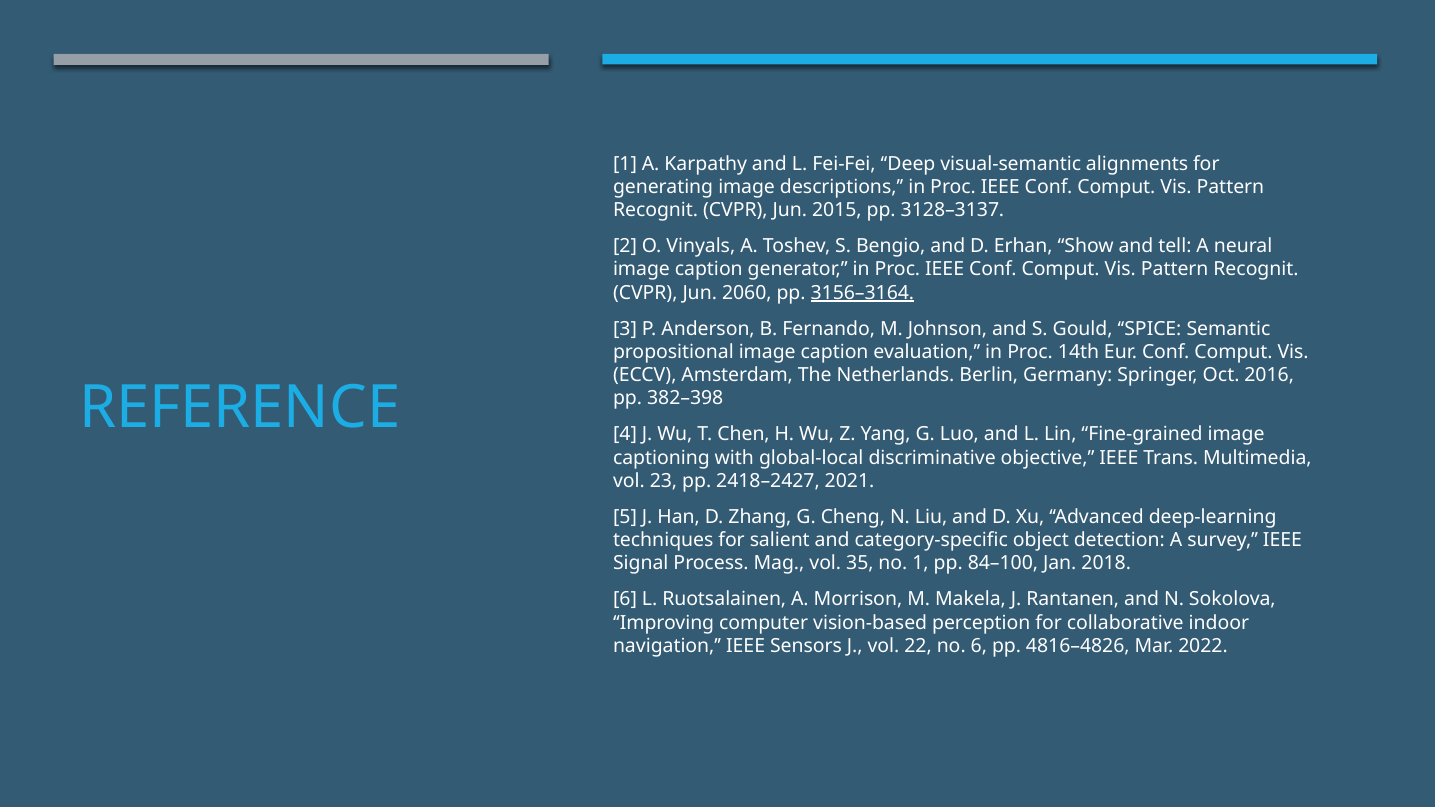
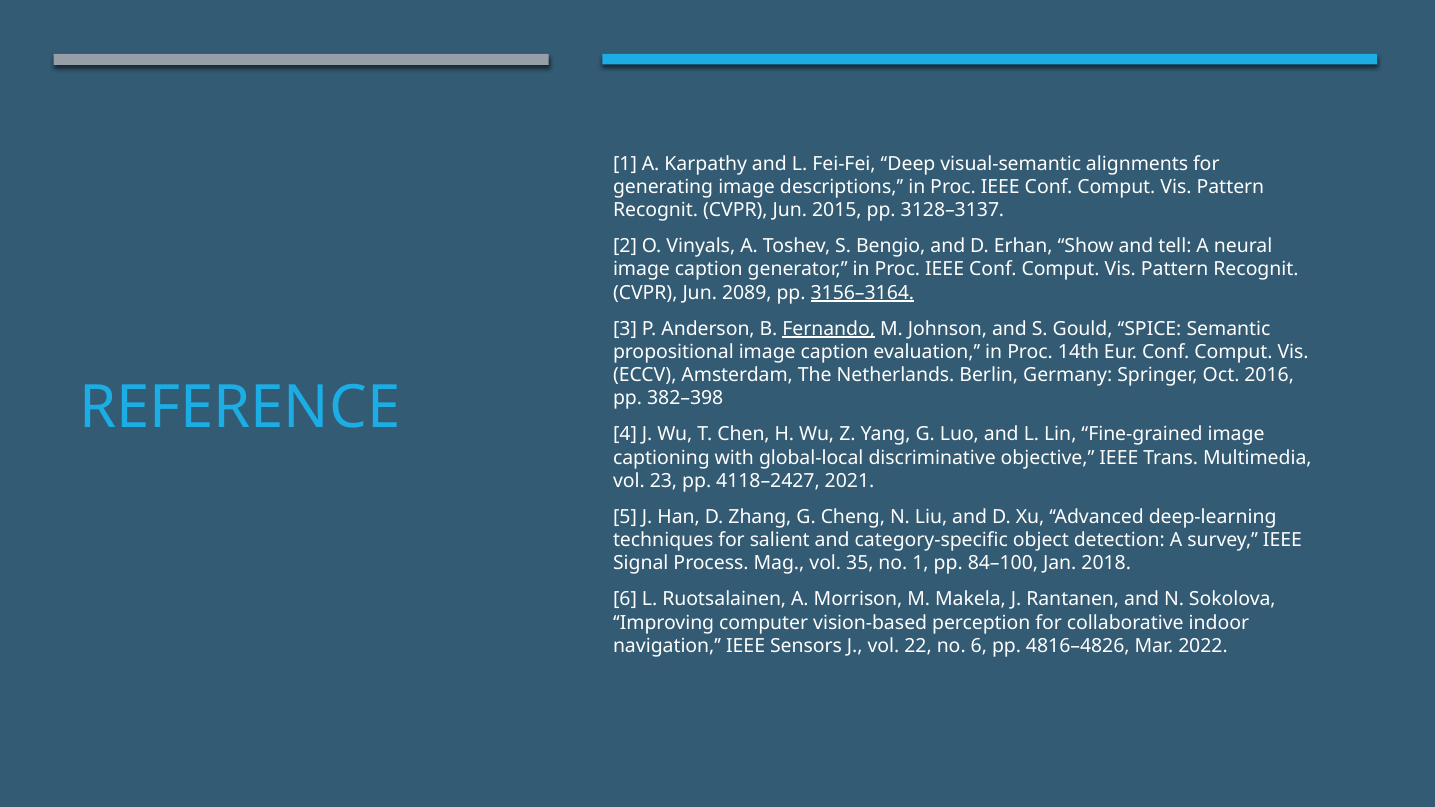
2060: 2060 -> 2089 (747, 293)
Fernando underline: none -> present (829, 329)
2418–2427: 2418–2427 -> 4118–2427 (768, 481)
